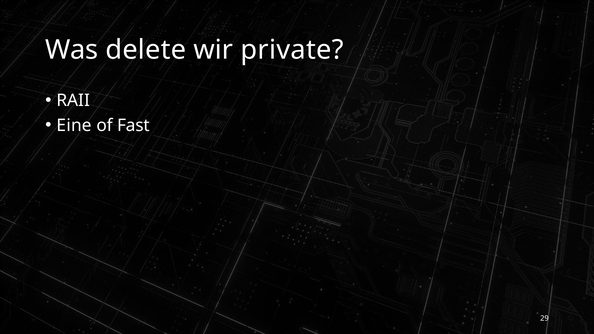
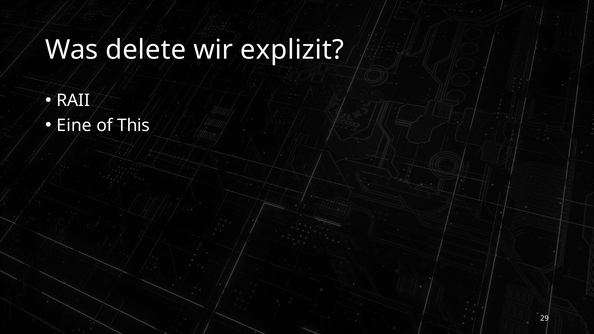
private: private -> explizit (292, 50)
Fast: Fast -> This (134, 125)
